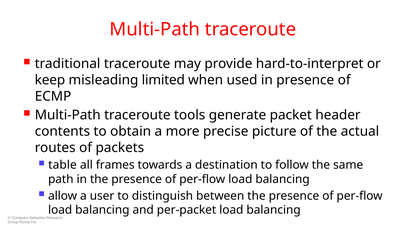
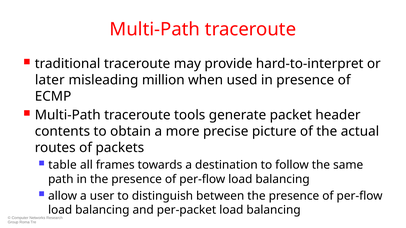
keep: keep -> later (50, 80)
limited: limited -> million (163, 80)
